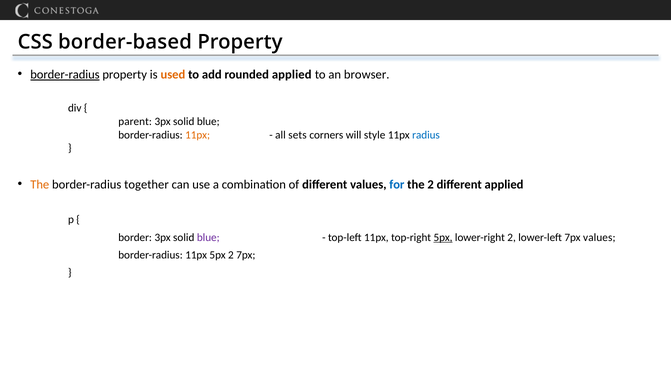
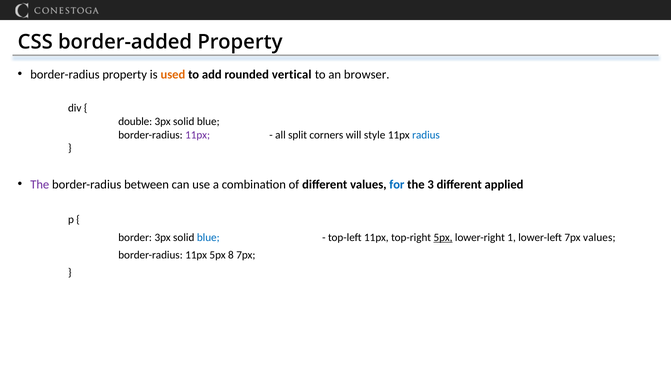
border-based: border-based -> border-added (125, 42)
border-radius underline: present -> none (65, 74)
rounded applied: applied -> vertical (292, 74)
parent: parent -> double (135, 121)
11px colour: orange -> purple (198, 135)
sets: sets -> split (298, 135)
The colour: orange -> purple (40, 184)
together: together -> between (147, 184)
the 2: 2 -> 3 (431, 184)
blue colour: purple -> blue (208, 237)
lower-right 2: 2 -> 1 (512, 237)
5px 2: 2 -> 8 (231, 255)
